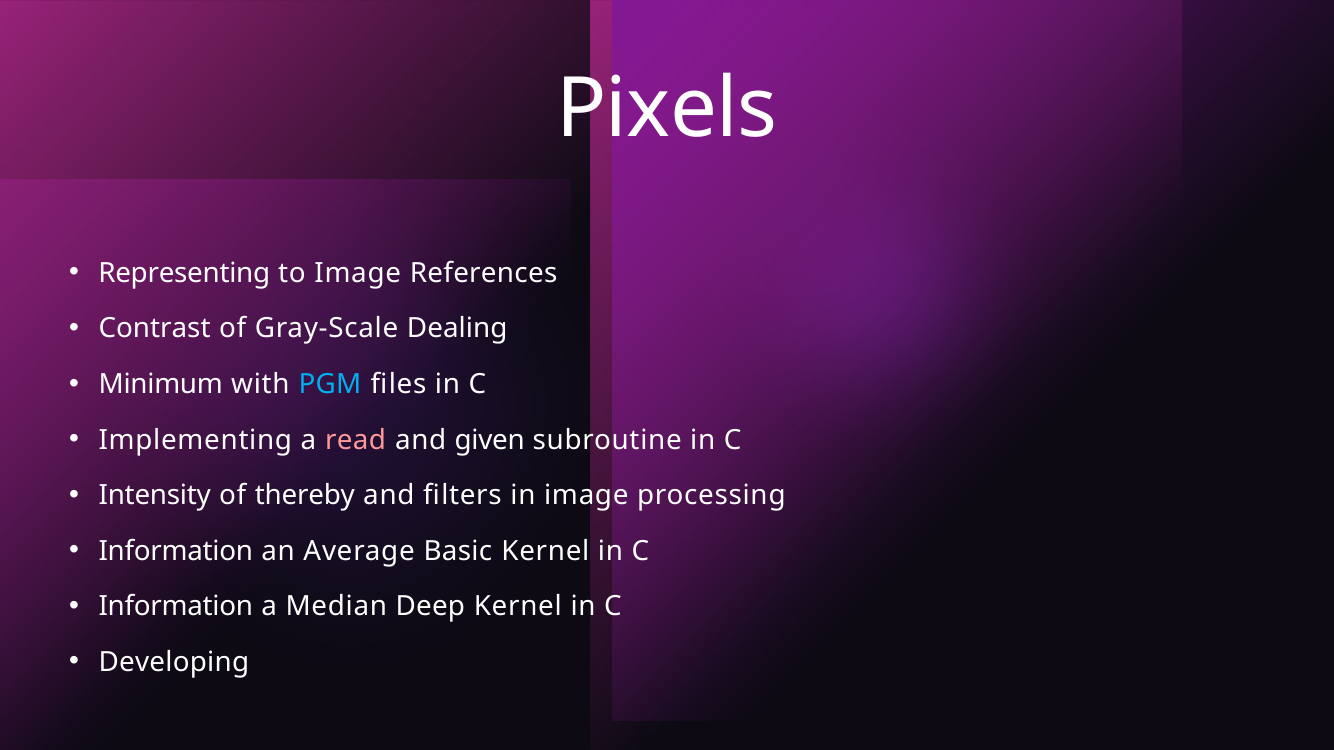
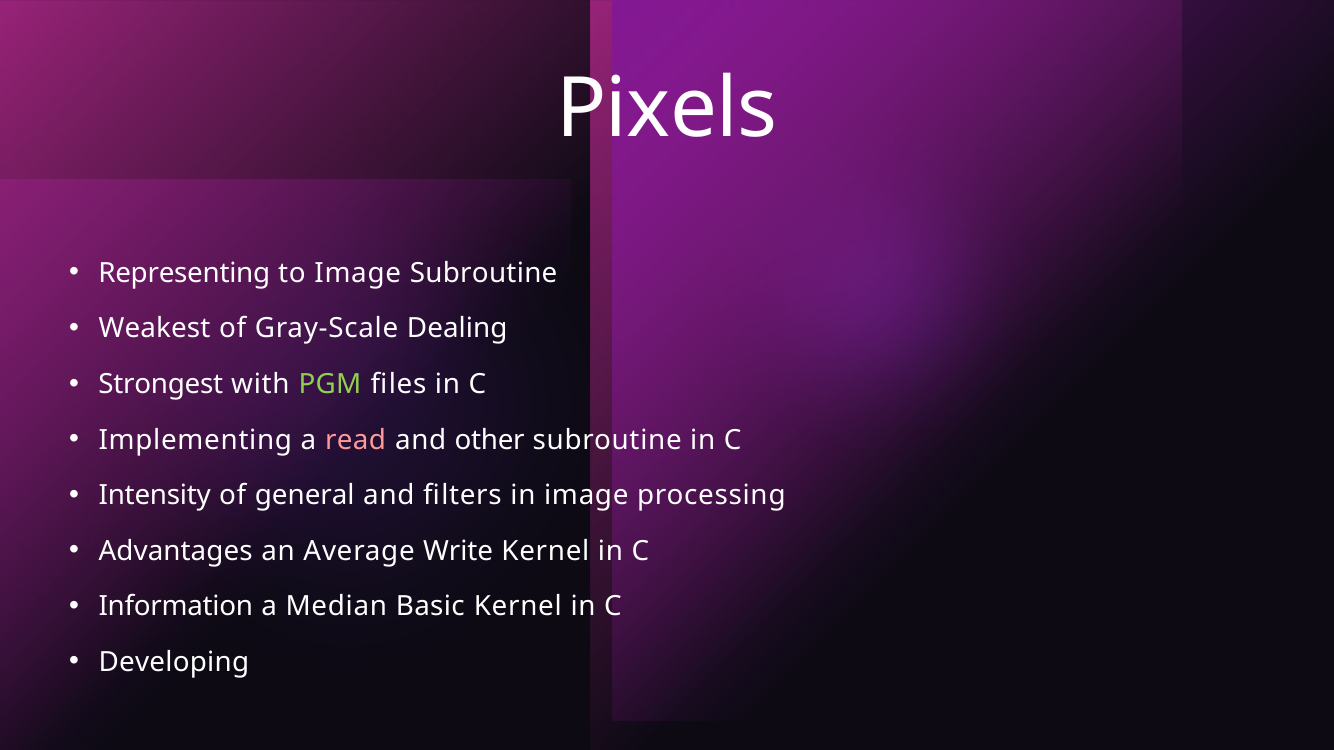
Image References: References -> Subroutine (484, 273)
Contrast: Contrast -> Weakest (155, 329)
Minimum: Minimum -> Strongest (161, 385)
PGM colour: light blue -> light green (330, 385)
given: given -> other (490, 440)
thereby: thereby -> general (305, 496)
Information: Information -> Advantages (176, 551)
Basic: Basic -> Write (458, 551)
Deep: Deep -> Basic (430, 607)
